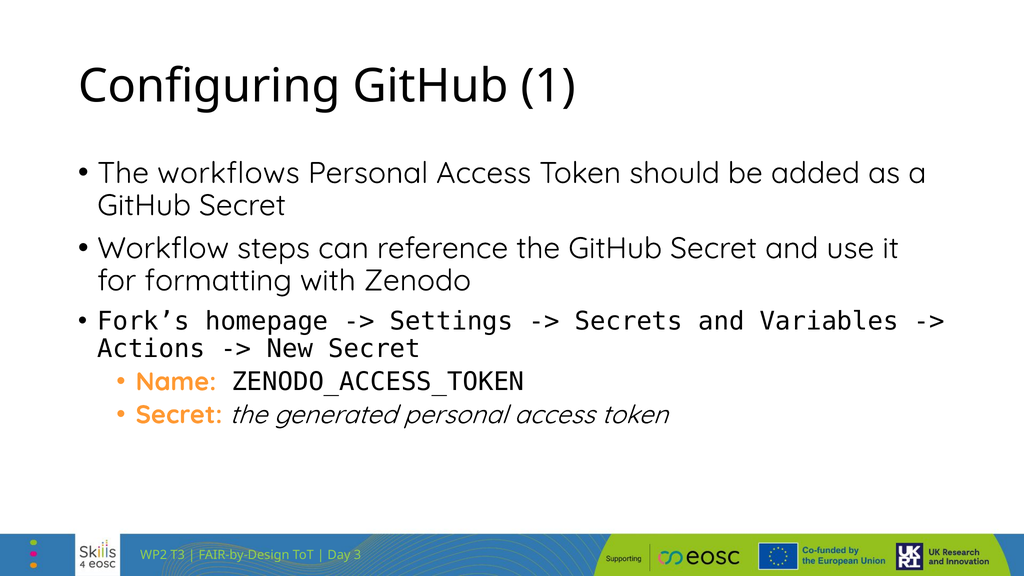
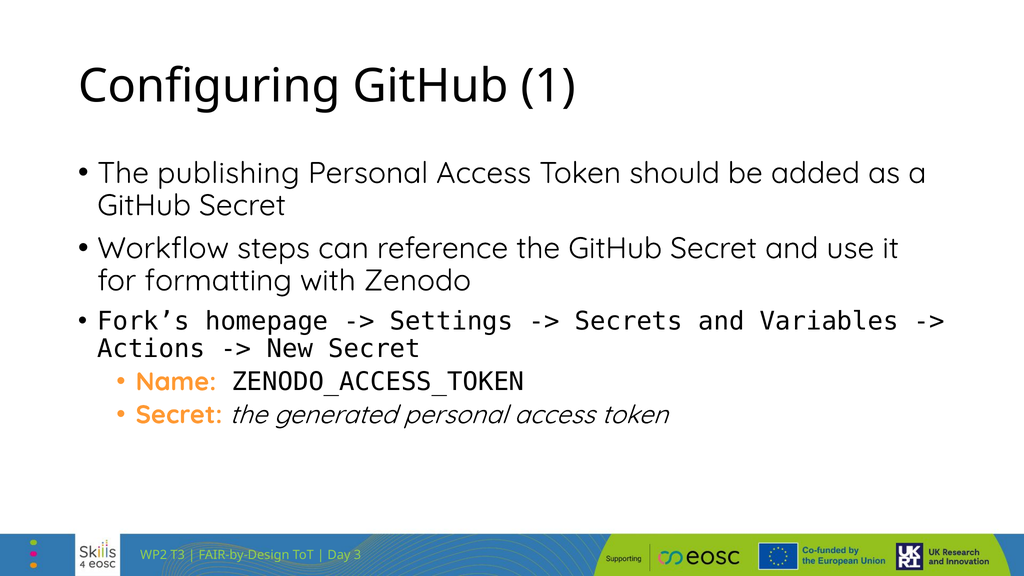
workflows: workflows -> publishing (228, 173)
